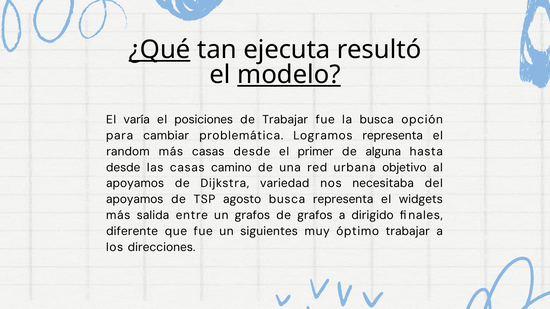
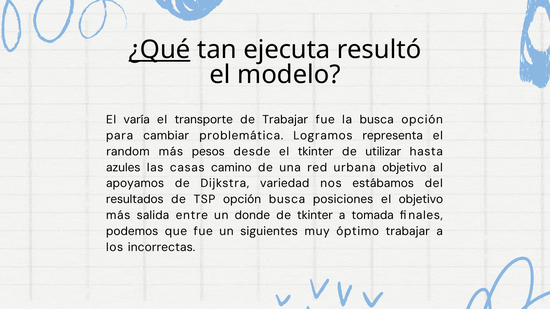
modelo underline: present -> none (289, 75)
posiciones: posiciones -> transporte (204, 120)
más casas: casas -> pesos (208, 152)
el primer: primer -> tkinter (316, 152)
alguna: alguna -> utilizar (383, 152)
desde: desde -> azules (123, 168)
necesitaba: necesitaba -> estábamos (383, 184)
apoyamos: apoyamos -> resultados (135, 200)
TSP agosto: agosto -> opción (242, 200)
busca representa: representa -> posiciones (343, 200)
el widgets: widgets -> objetivo (421, 200)
un grafos: grafos -> donde (252, 216)
de grafos: grafos -> tkinter (315, 216)
dirigido: dirigido -> tomada (373, 216)
diferente: diferente -> podemos (132, 232)
direcciones: direcciones -> incorrectas (162, 248)
